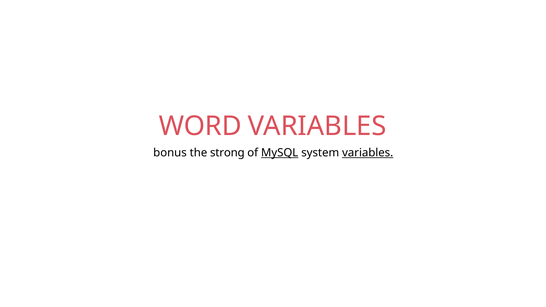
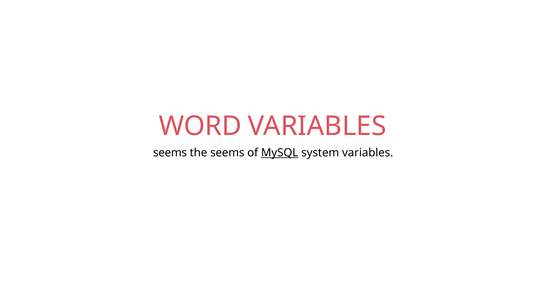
bonus: bonus -> seems (170, 153)
the strong: strong -> seems (227, 153)
variables underline: present -> none (368, 153)
